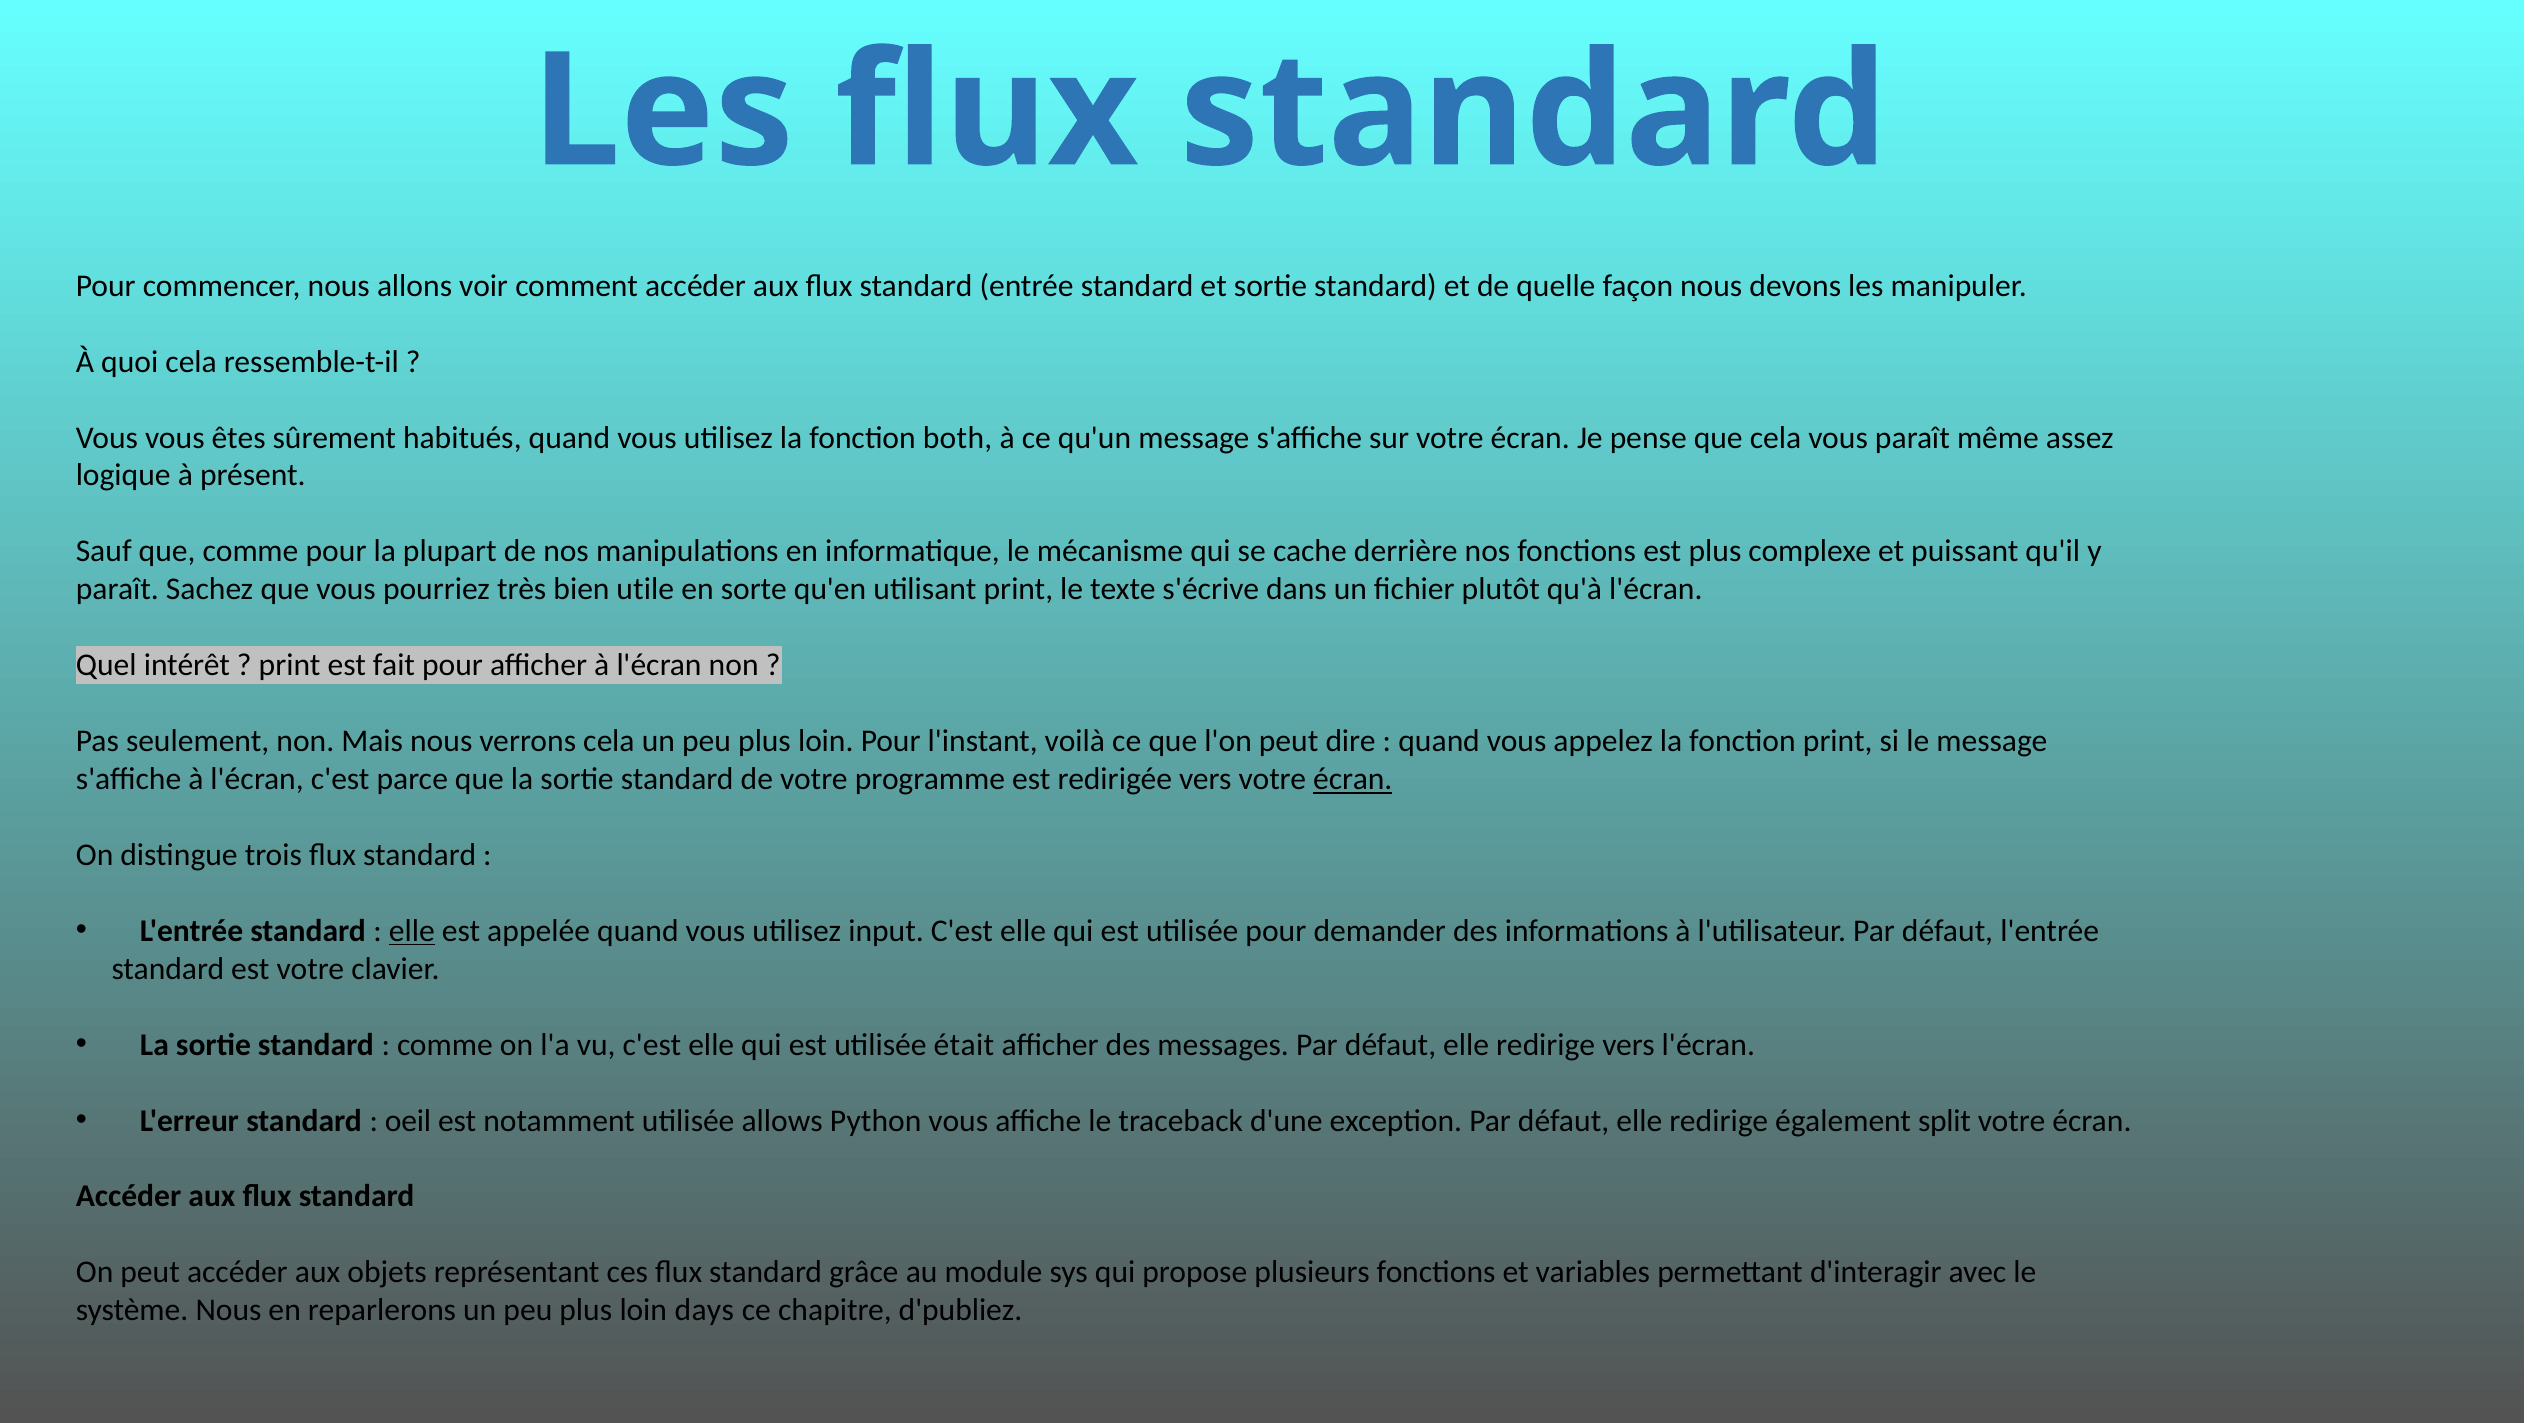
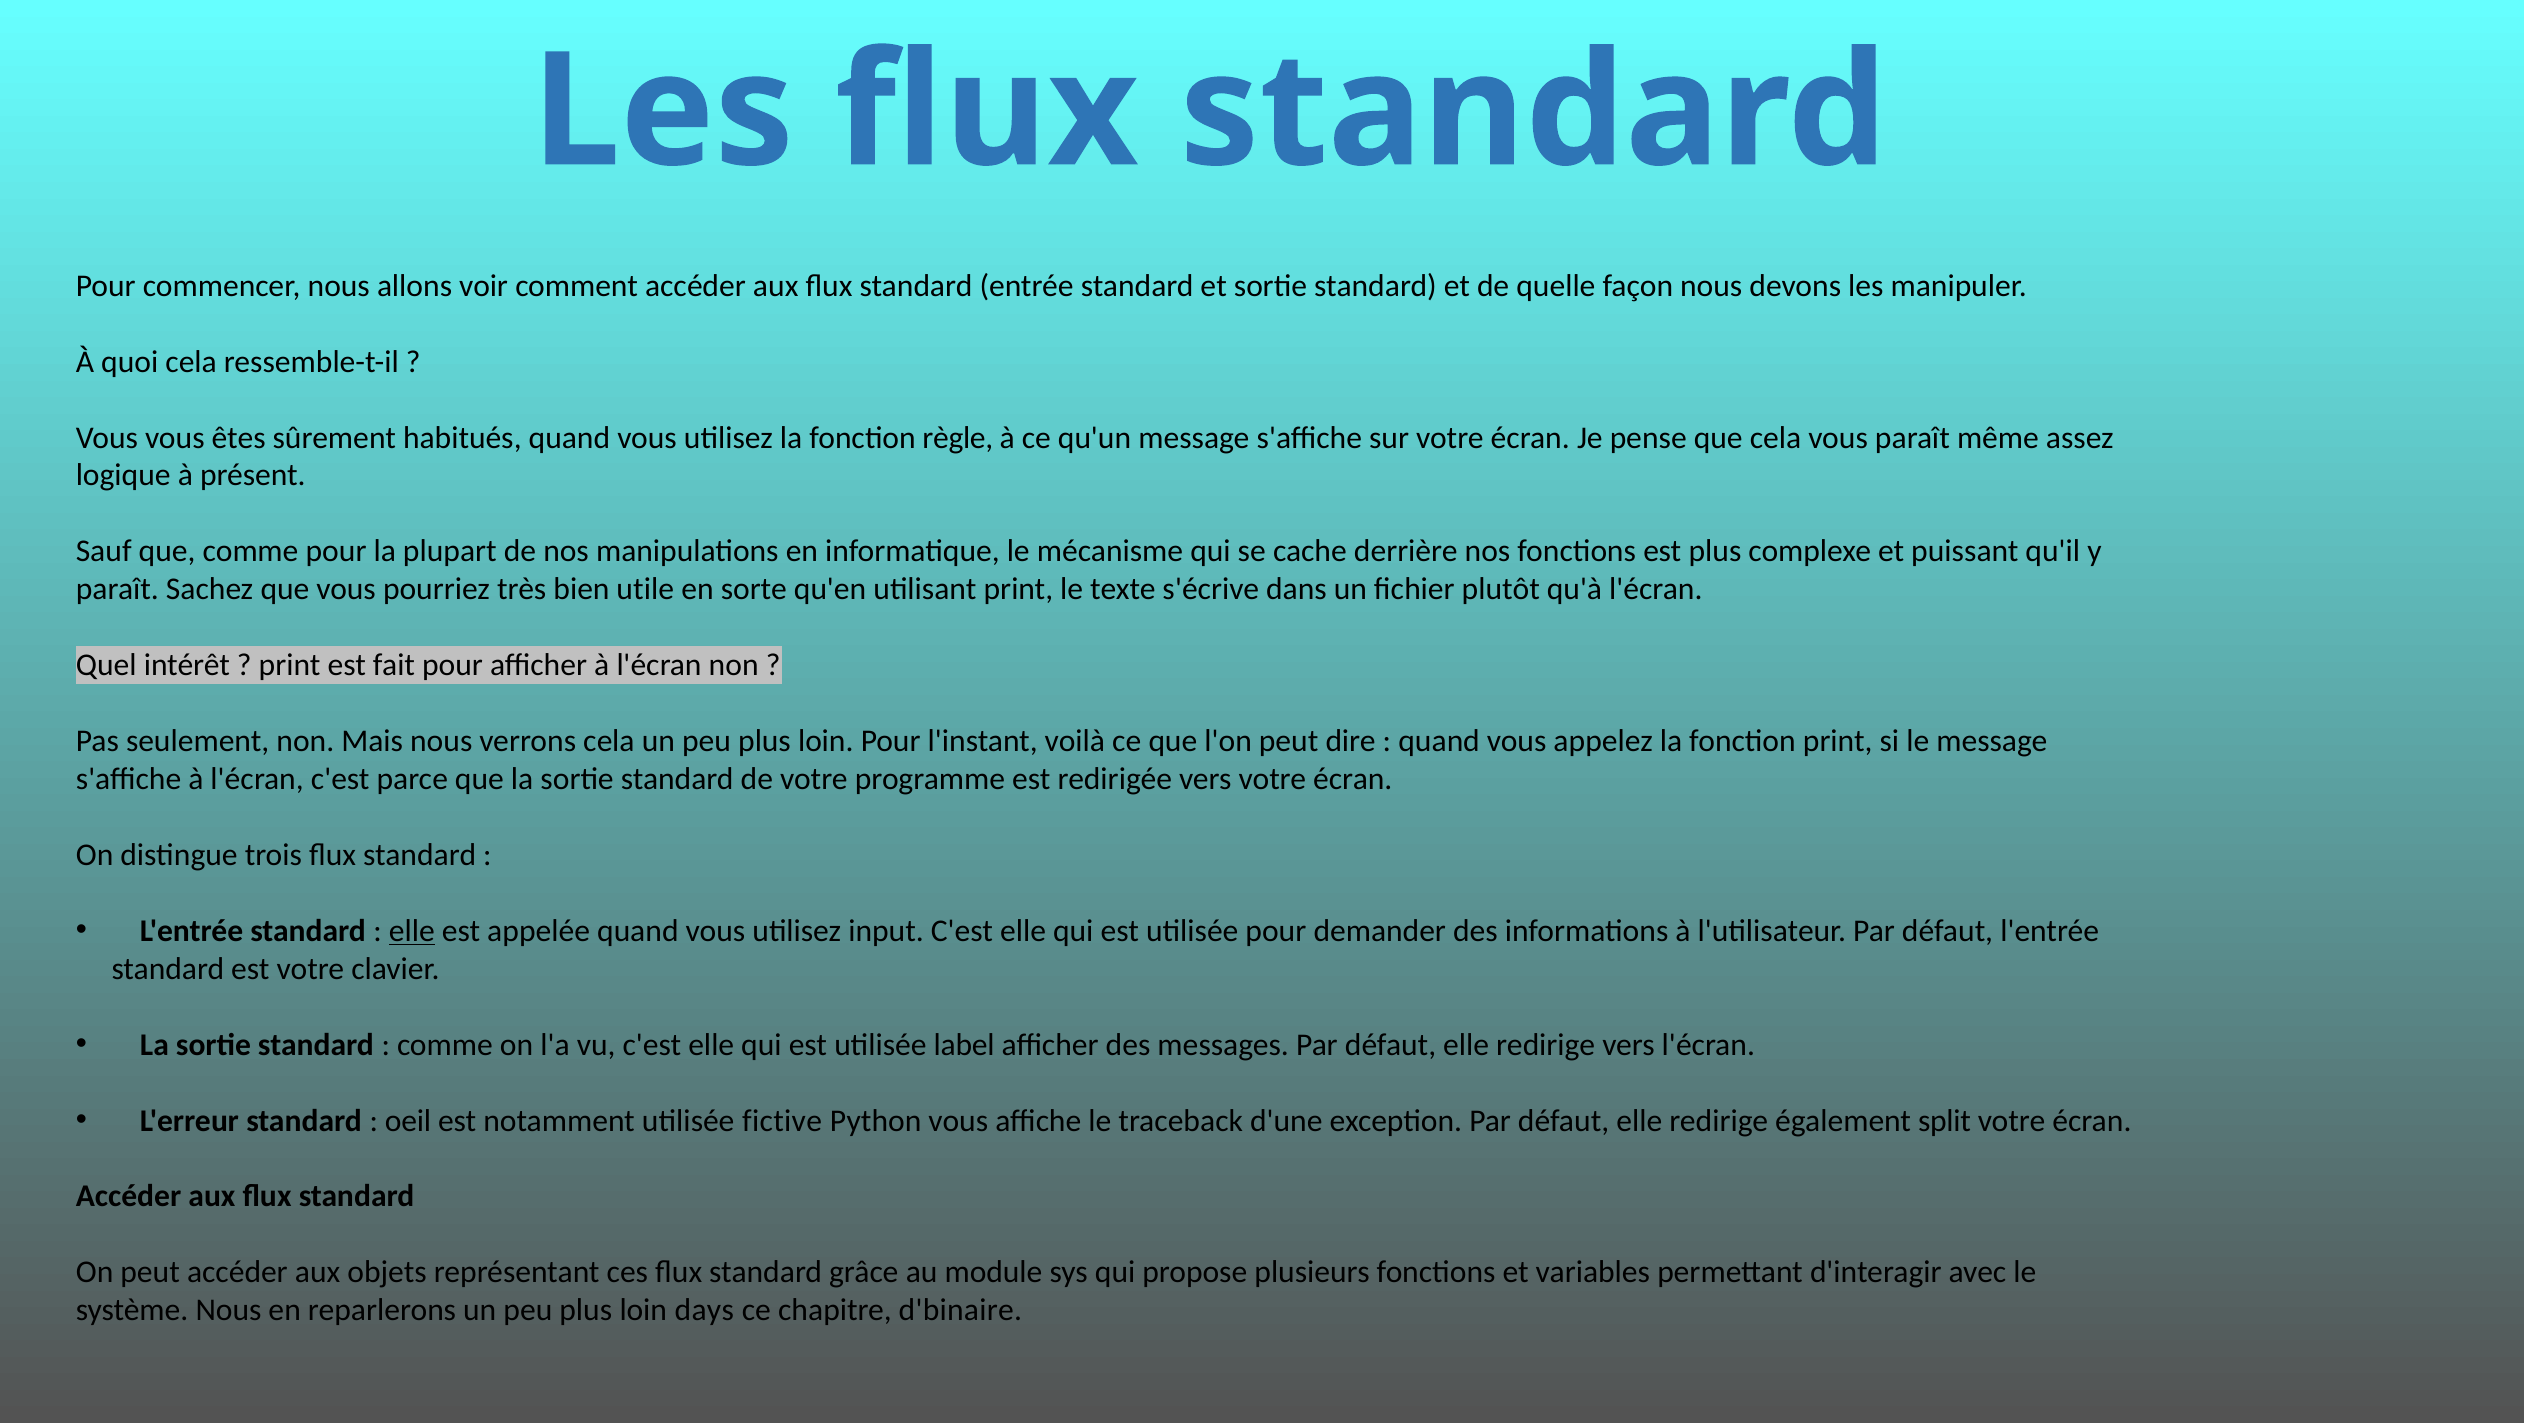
both: both -> règle (958, 438)
écran underline: present -> none (1353, 779)
était: était -> label (964, 1045)
allows: allows -> fictive (782, 1121)
d'publiez: d'publiez -> d'binaire (960, 1310)
